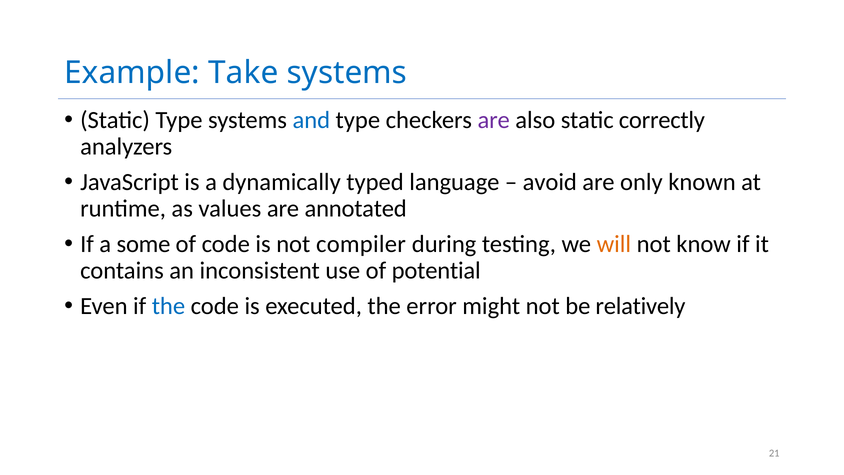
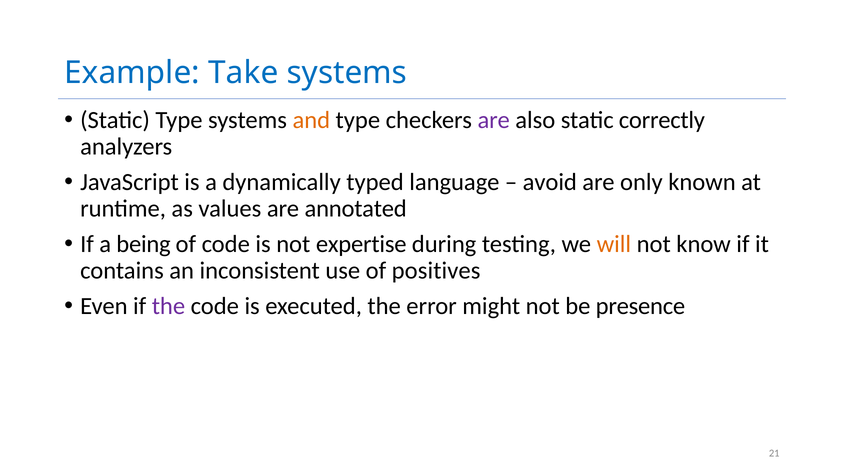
and colour: blue -> orange (311, 120)
some: some -> being (143, 244)
compiler: compiler -> expertise (361, 244)
potential: potential -> positives (436, 270)
the colour: blue -> purple (168, 306)
relatively: relatively -> presence (640, 306)
